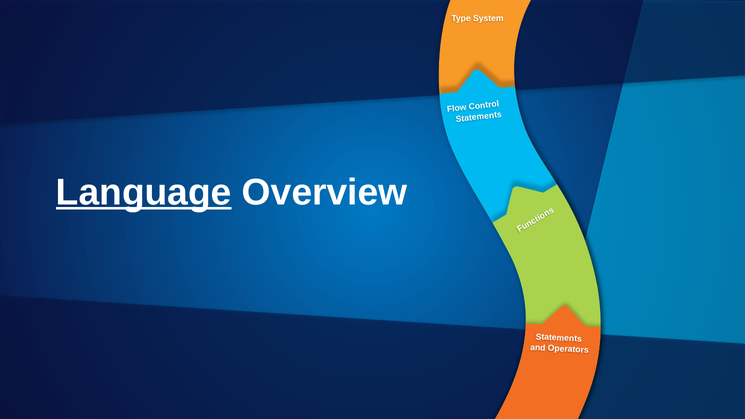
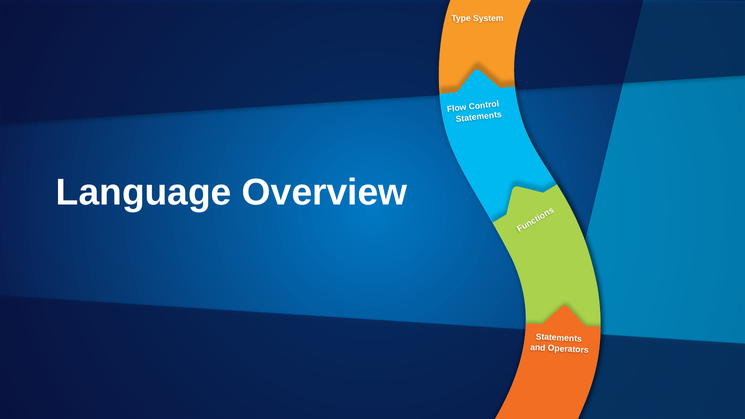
Language underline: present -> none (144, 192)
